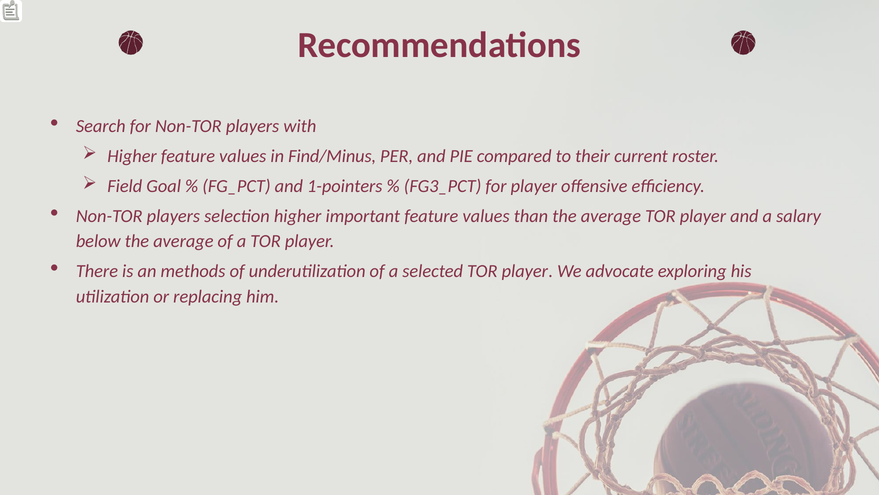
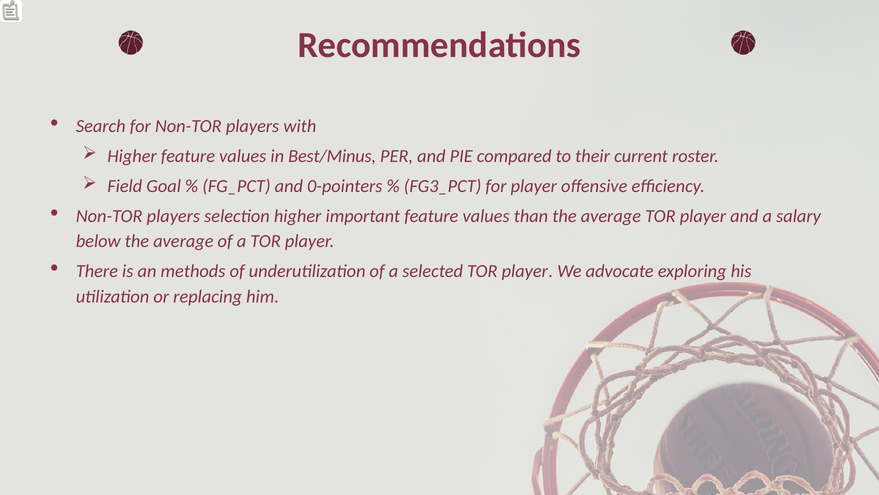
Find/Minus: Find/Minus -> Best/Minus (332, 156)
1-pointers: 1-pointers -> 0-pointers (345, 186)
